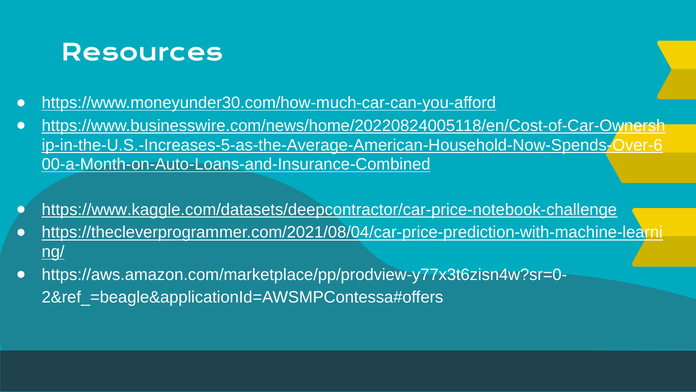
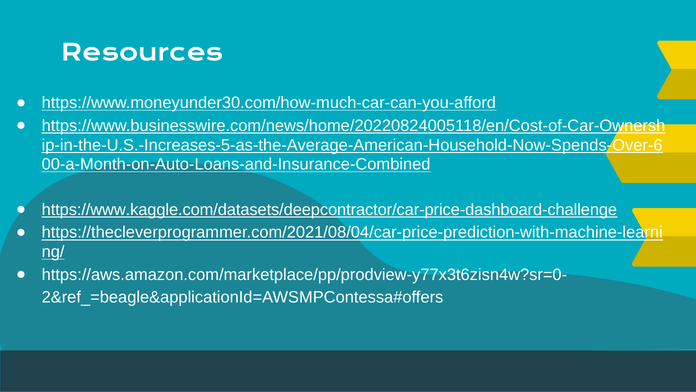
https://www.kaggle.com/datasets/deepcontractor/car-price-notebook-challenge: https://www.kaggle.com/datasets/deepcontractor/car-price-notebook-challenge -> https://www.kaggle.com/datasets/deepcontractor/car-price-dashboard-challenge (329, 210)
